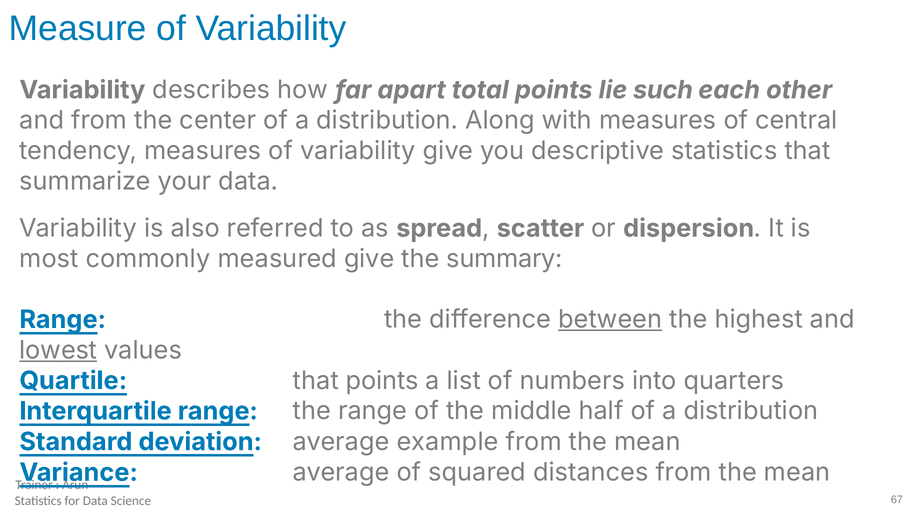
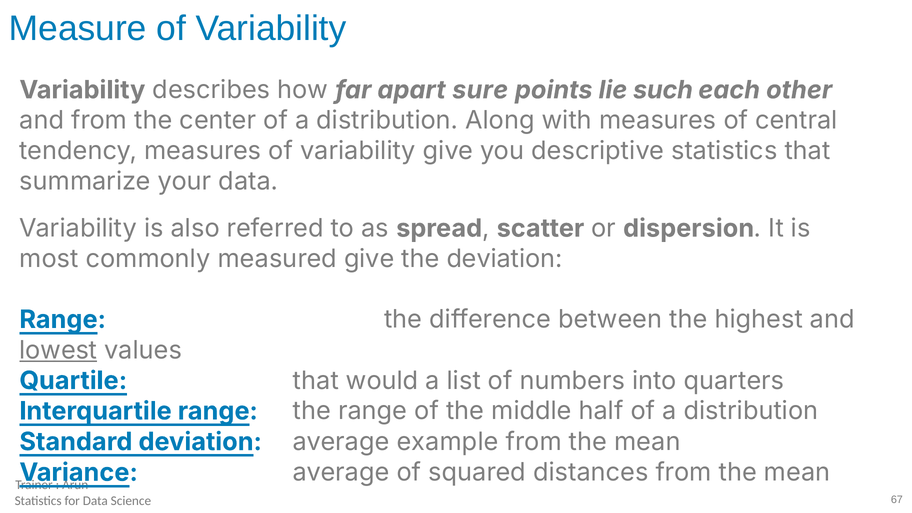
total: total -> sure (480, 90)
the summary: summary -> deviation (505, 259)
between underline: present -> none (610, 320)
that points: points -> would (382, 381)
